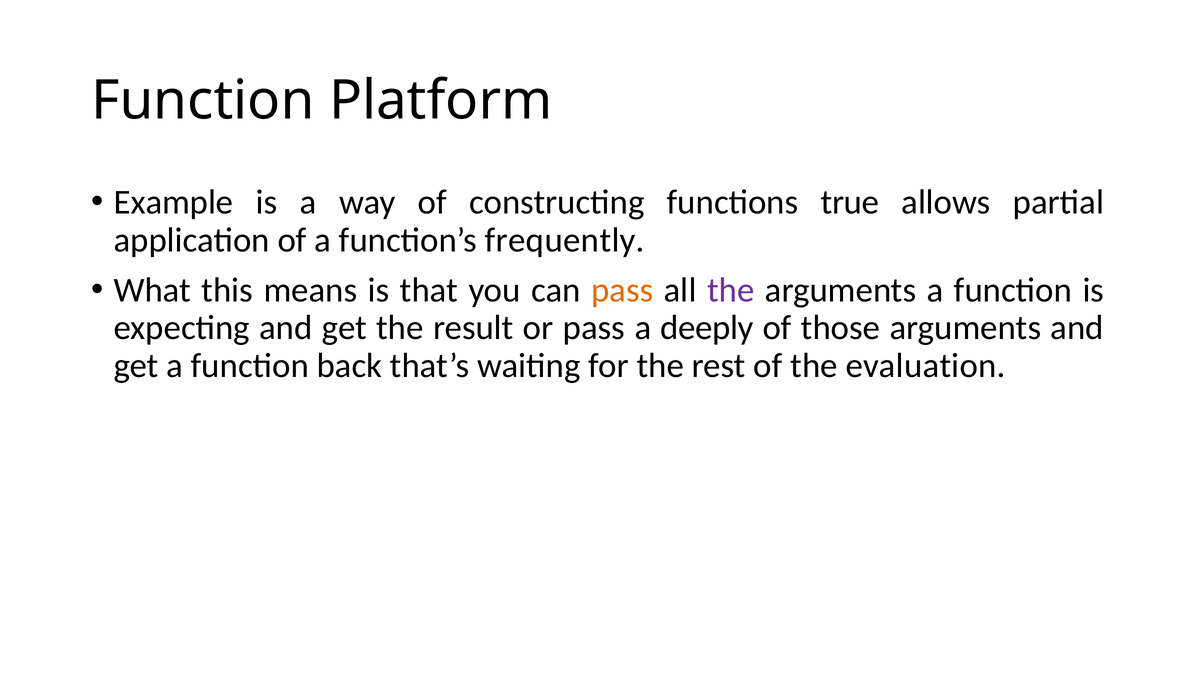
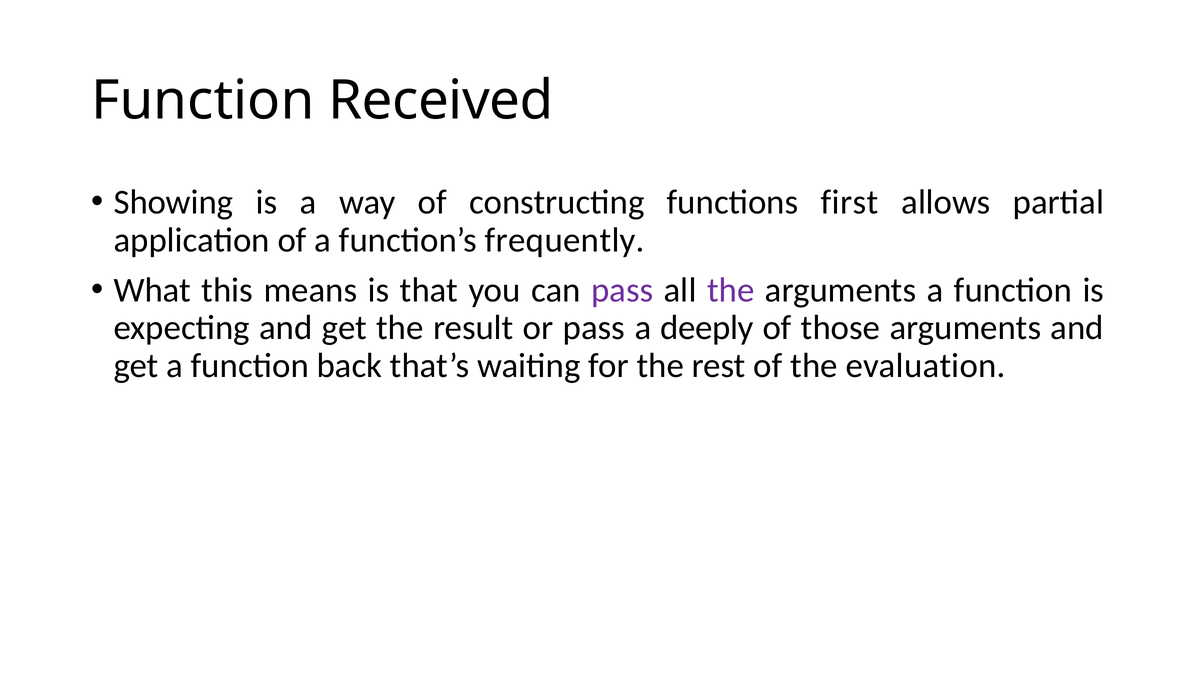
Platform: Platform -> Received (441, 100)
Example: Example -> Showing (173, 202)
true: true -> first (850, 202)
pass colour: orange -> purple (622, 290)
